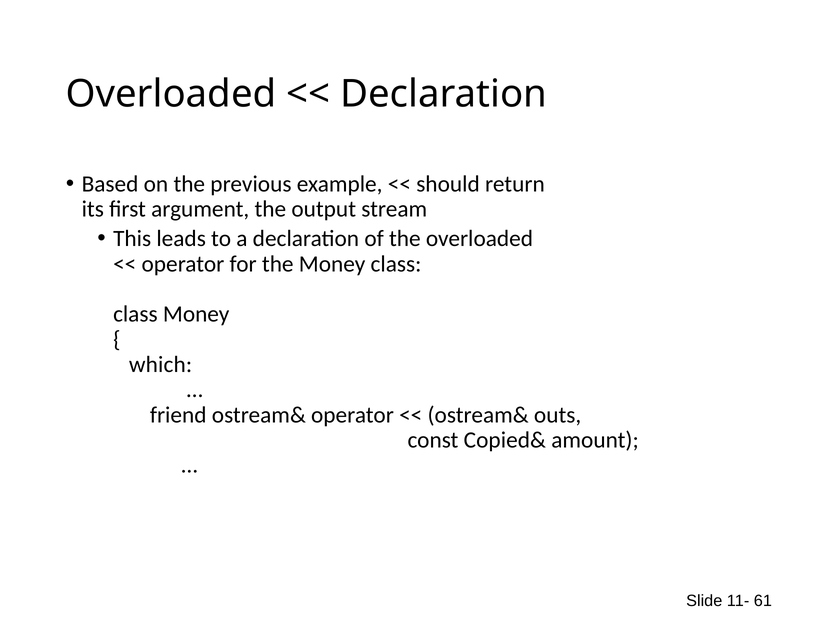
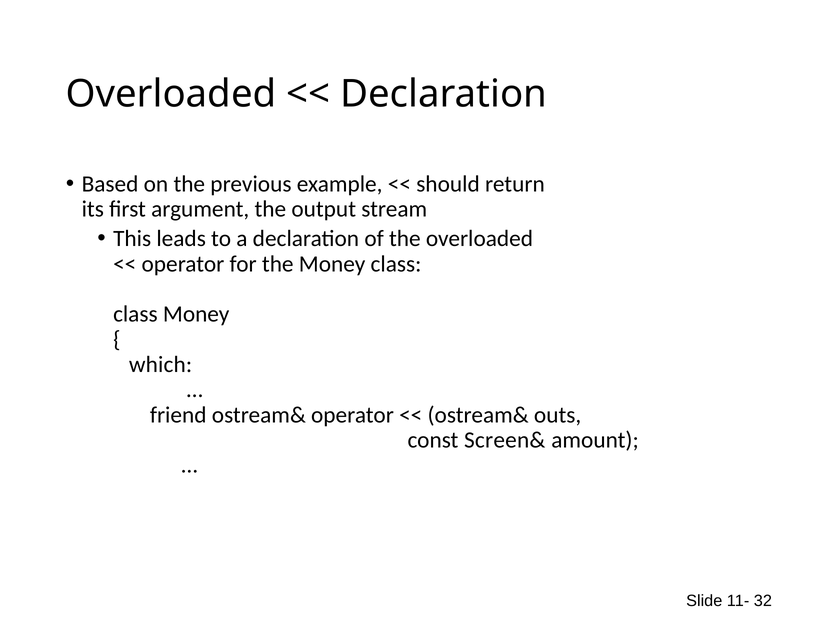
Copied&: Copied& -> Screen& (505, 440)
61: 61 -> 32 (763, 600)
